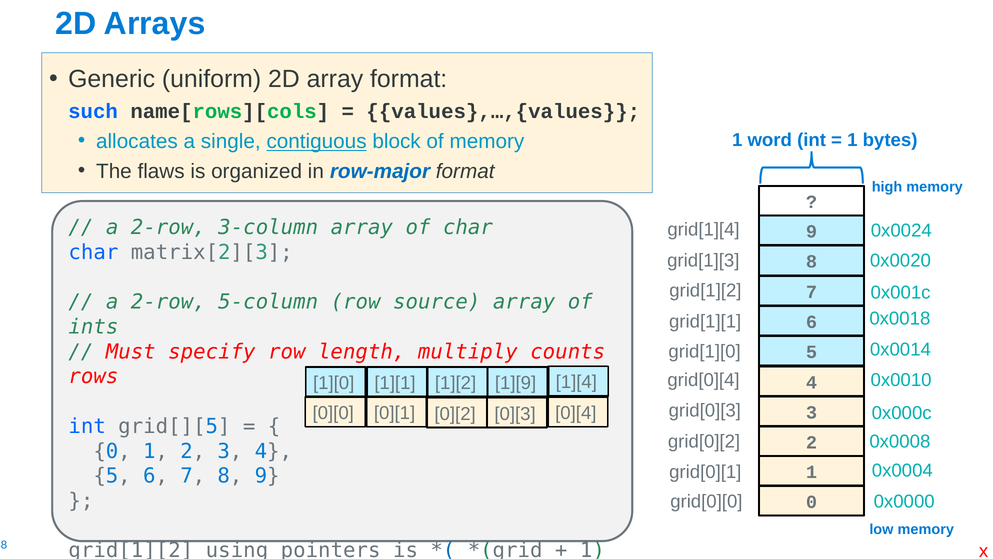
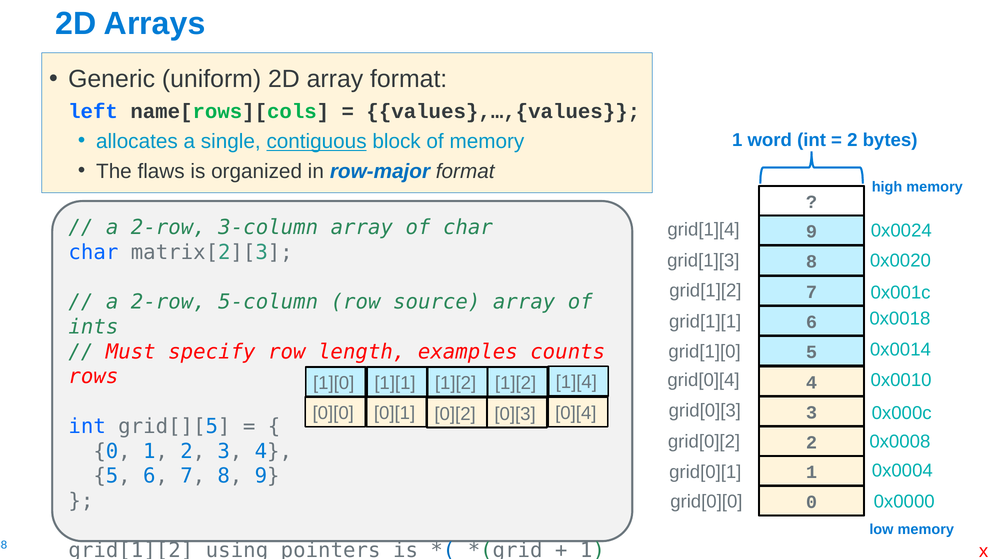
such: such -> left (93, 111)
1: 1 -> 2 (852, 140)
multiply: multiply -> examples (468, 351)
1][9: 1][9 -> 1][2 (516, 383)
